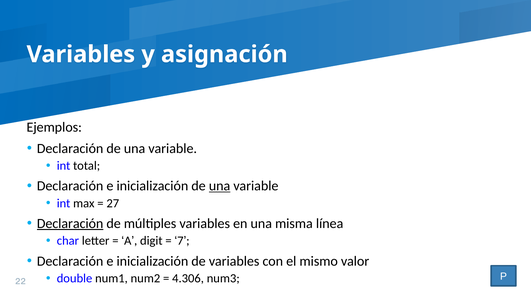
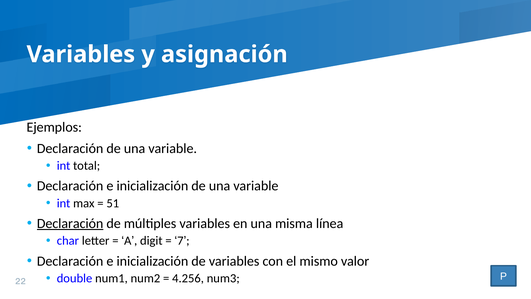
una underline: present -> none (220, 186)
27: 27 -> 51 (113, 203)
4.306: 4.306 -> 4.256 (188, 278)
